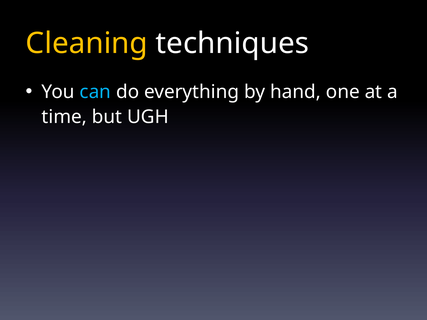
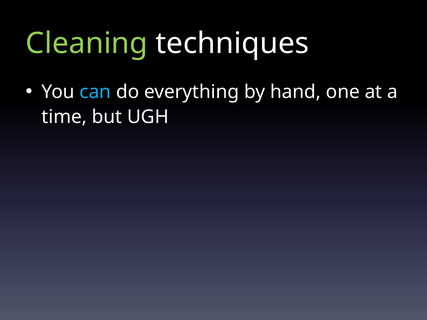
Cleaning colour: yellow -> light green (87, 43)
